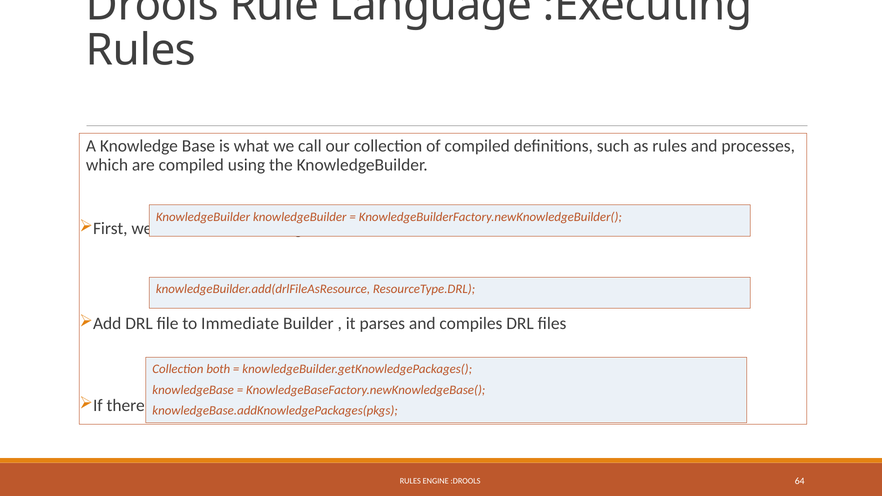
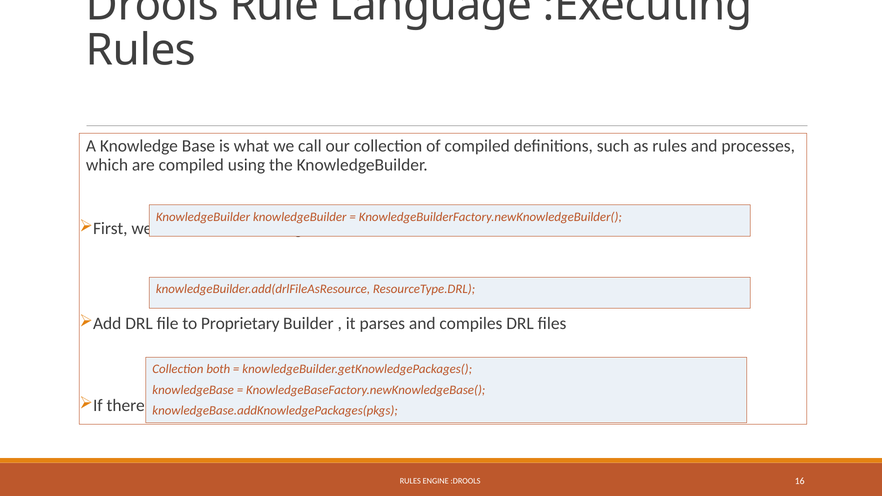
Immediate: Immediate -> Proprietary (240, 324)
64: 64 -> 16 (800, 481)
